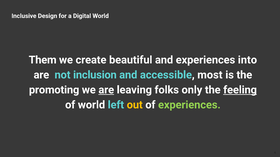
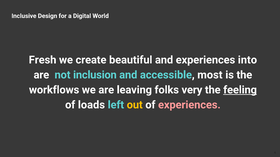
Them: Them -> Fresh (43, 60)
promoting: promoting -> workflows (54, 90)
are underline: present -> none (106, 90)
only: only -> very (192, 90)
of world: world -> loads (91, 105)
experiences colour: light green -> pink (189, 105)
